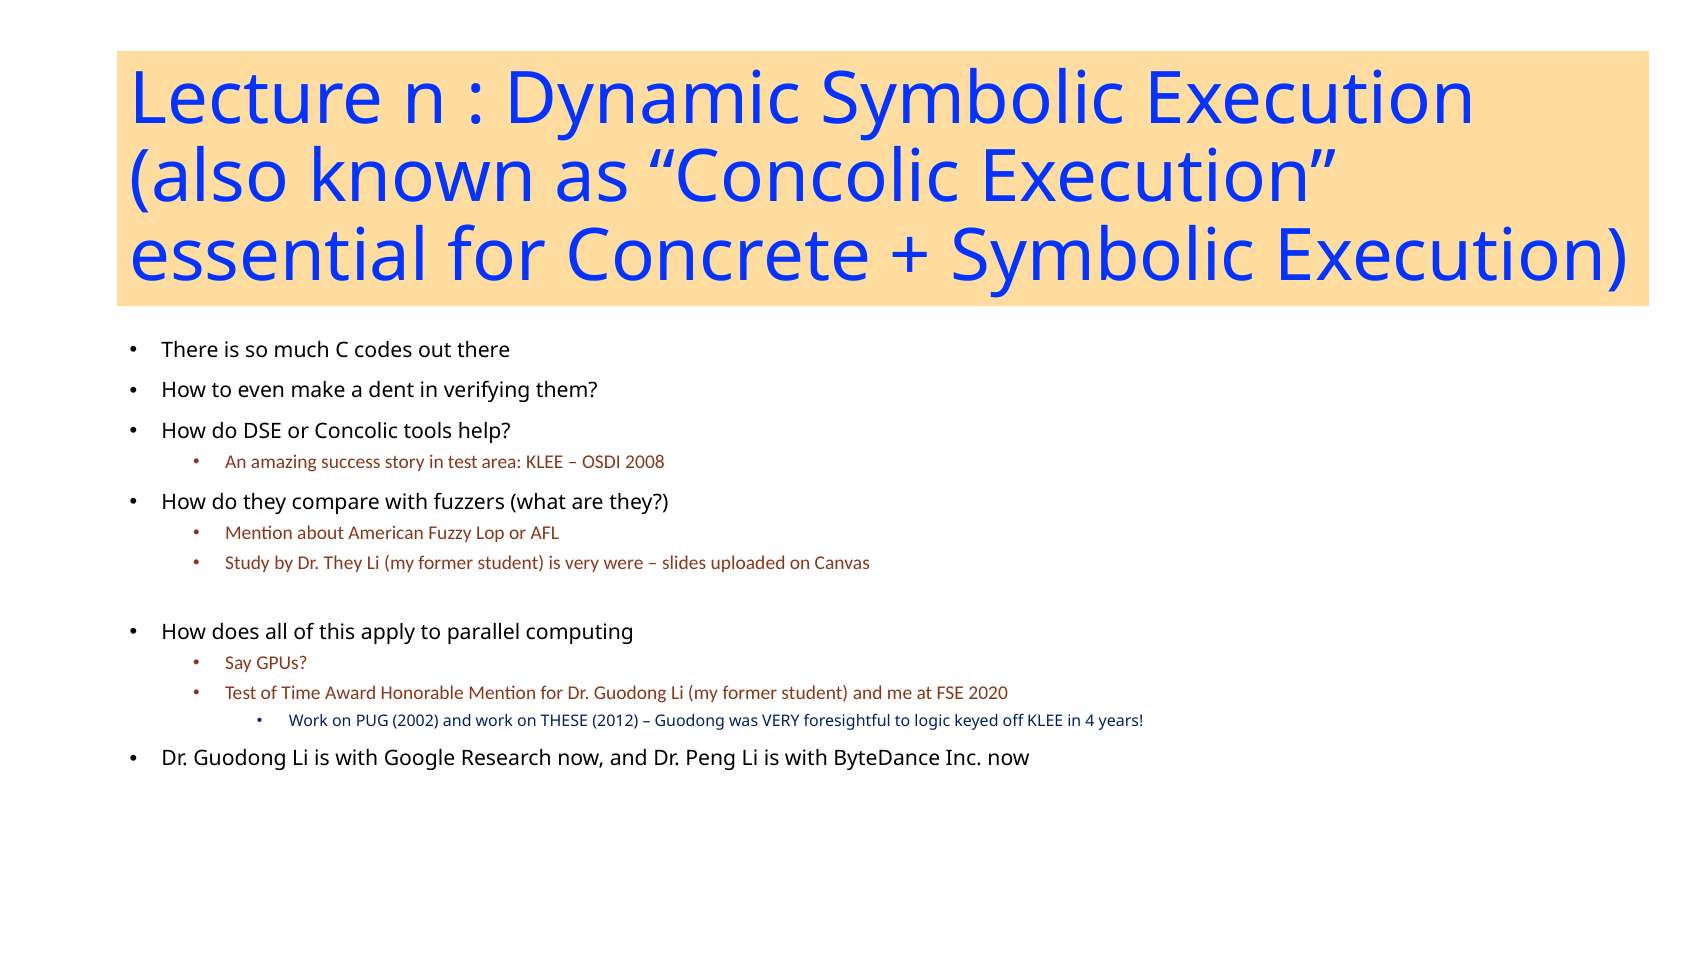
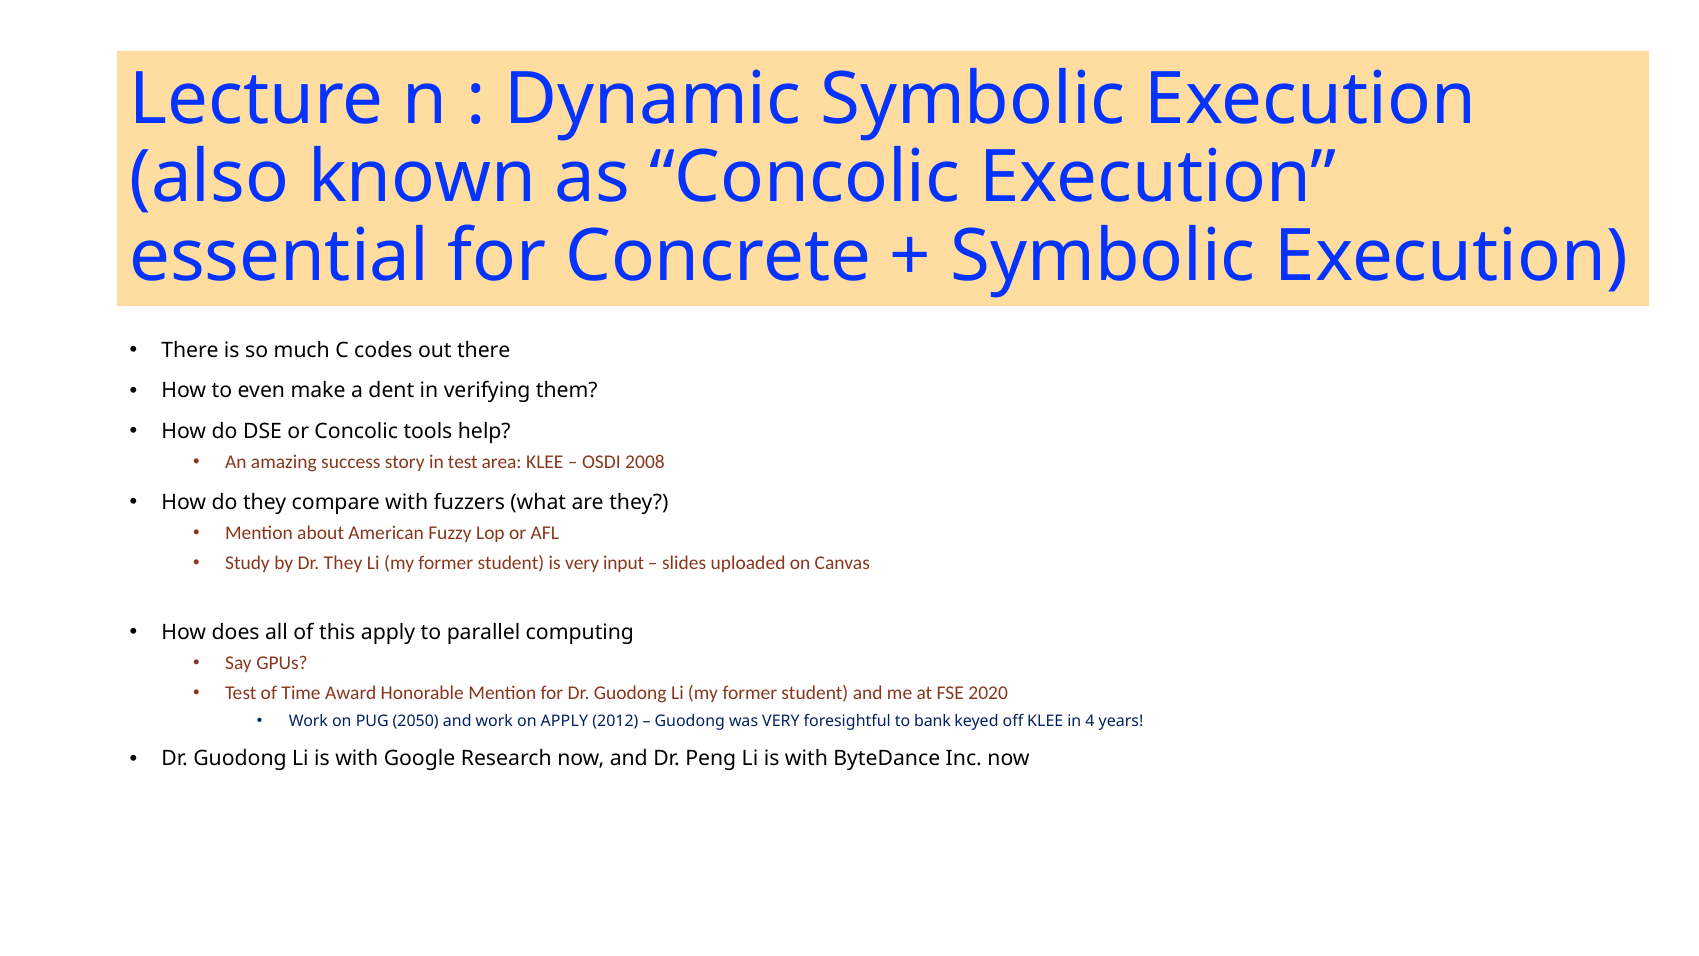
were: were -> input (624, 563)
2002: 2002 -> 2050 (416, 721)
on THESE: THESE -> APPLY (564, 721)
logic: logic -> bank (932, 721)
